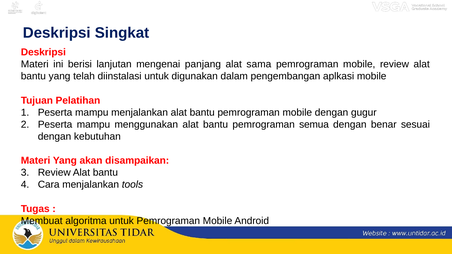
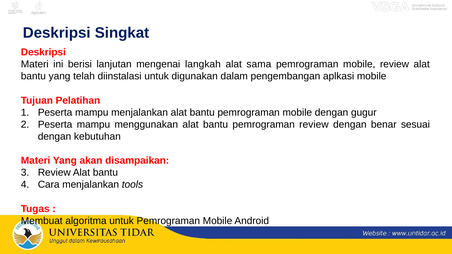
panjang: panjang -> langkah (203, 64)
pemrograman semua: semua -> review (314, 125)
